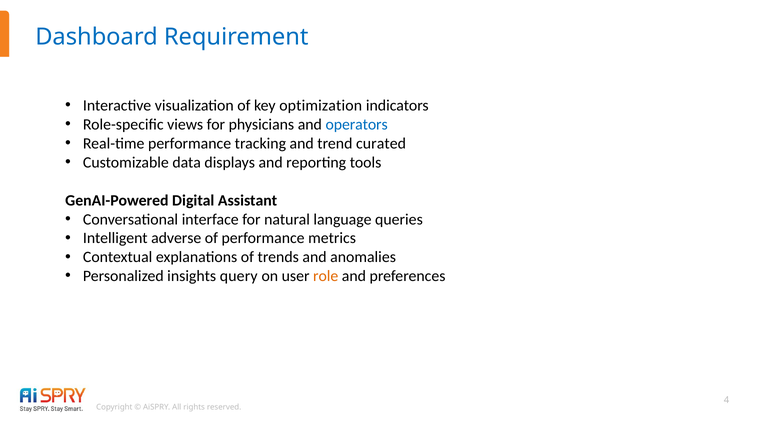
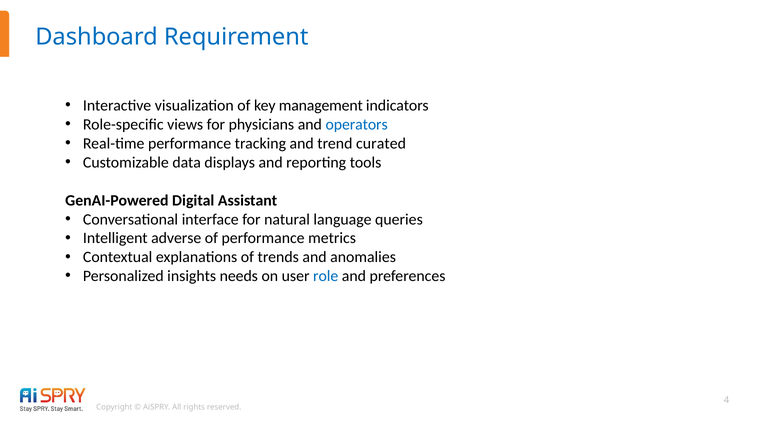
optimization: optimization -> management (321, 106)
query: query -> needs (239, 276)
role colour: orange -> blue (326, 276)
